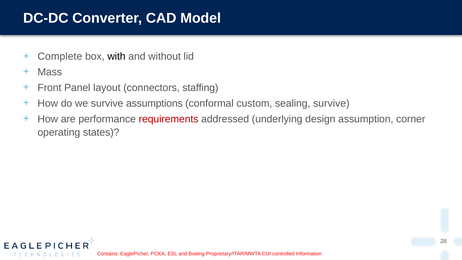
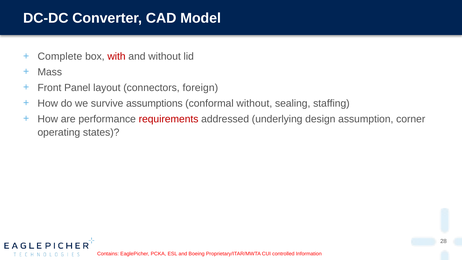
with colour: black -> red (117, 57)
staffing: staffing -> foreign (200, 88)
conformal custom: custom -> without (254, 103)
sealing survive: survive -> staffing (331, 103)
